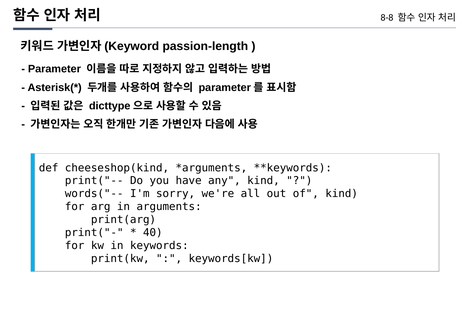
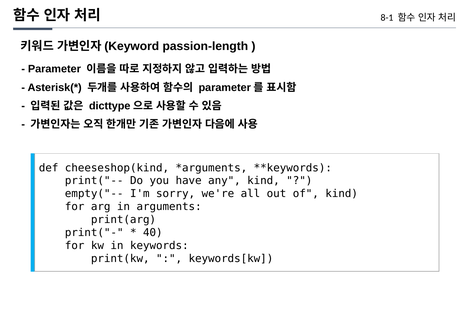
8-8: 8-8 -> 8-1 (387, 18)
words("--: words("-- -> empty("-- (94, 194)
